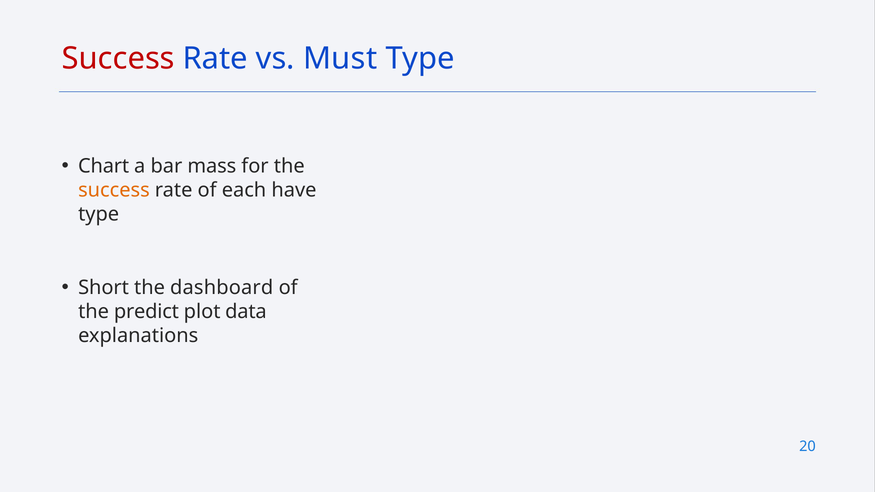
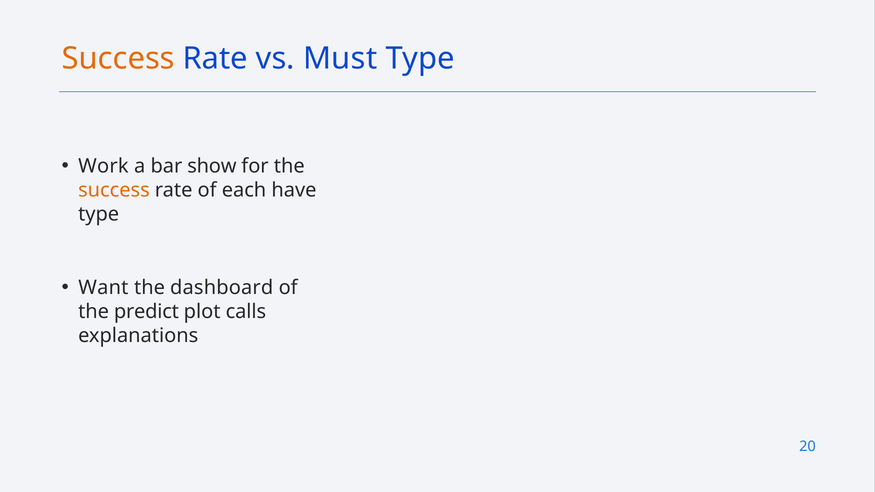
Success colour: red -> orange (118, 58)
Chart: Chart -> Work (103, 166)
mass: mass -> show (212, 166)
Short: Short -> Want (103, 288)
data: data -> calls (246, 312)
